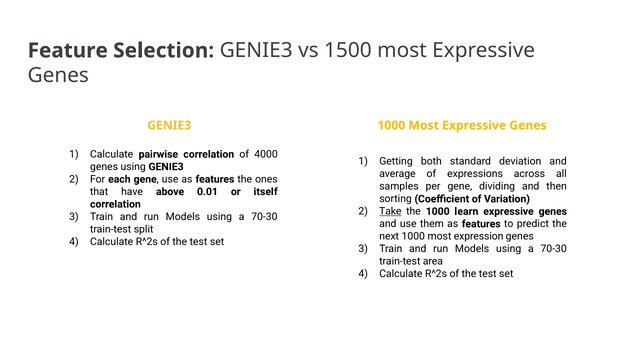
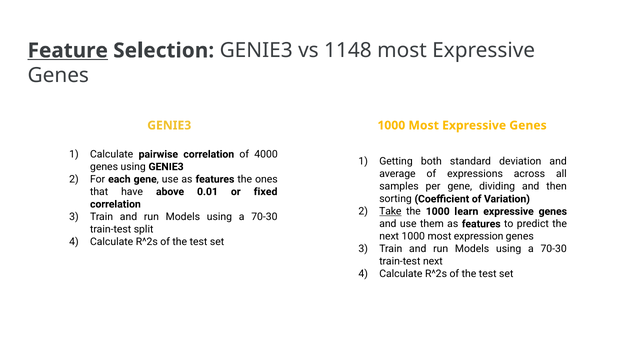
Feature underline: none -> present (68, 51)
1500: 1500 -> 1148 (348, 51)
itself: itself -> fixed (266, 192)
train-test area: area -> next (433, 262)
